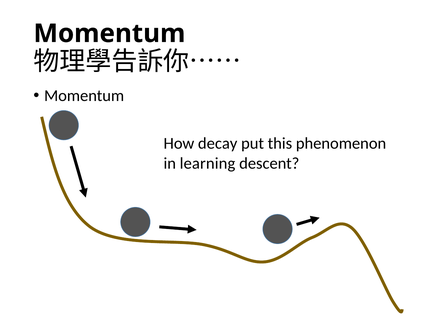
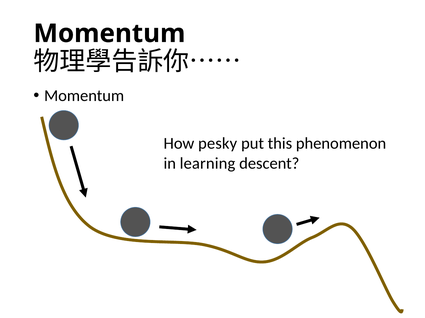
decay: decay -> pesky (218, 144)
